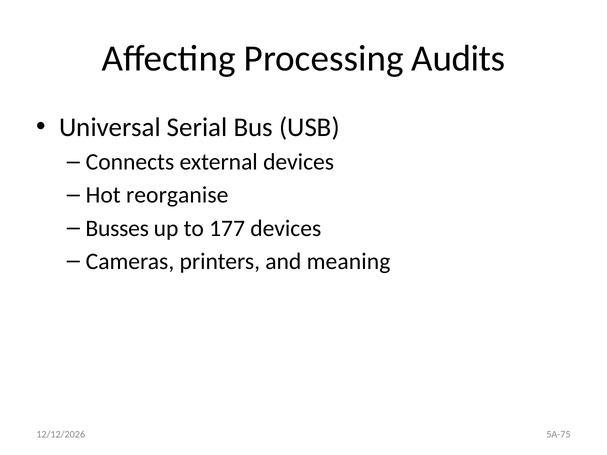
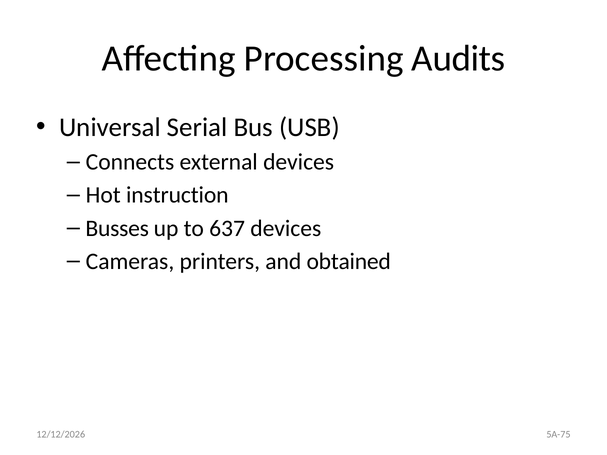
reorganise: reorganise -> instruction (177, 195)
177: 177 -> 637 (227, 228)
meaning: meaning -> obtained (349, 261)
